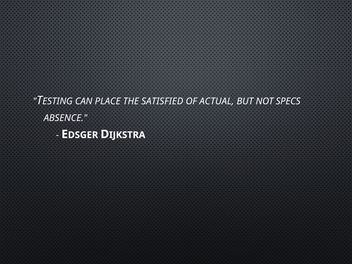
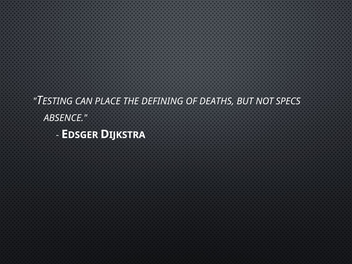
SATISFIED: SATISFIED -> DEFINING (162, 101)
ACTUAL: ACTUAL -> DEATHS (217, 101)
